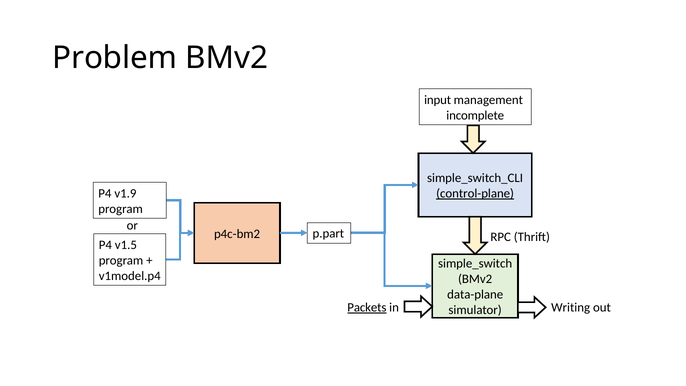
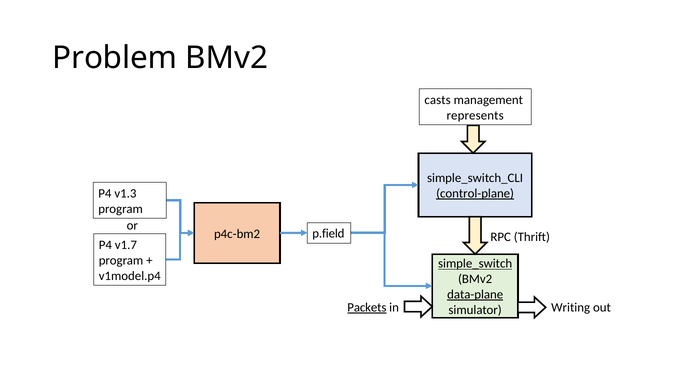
input: input -> casts (438, 100)
incomplete: incomplete -> represents (475, 115)
v1.9: v1.9 -> v1.3 (125, 193)
p.part: p.part -> p.field (328, 234)
v1.5: v1.5 -> v1.7 (126, 245)
simple_switch underline: none -> present (475, 264)
data-plane underline: none -> present (475, 294)
